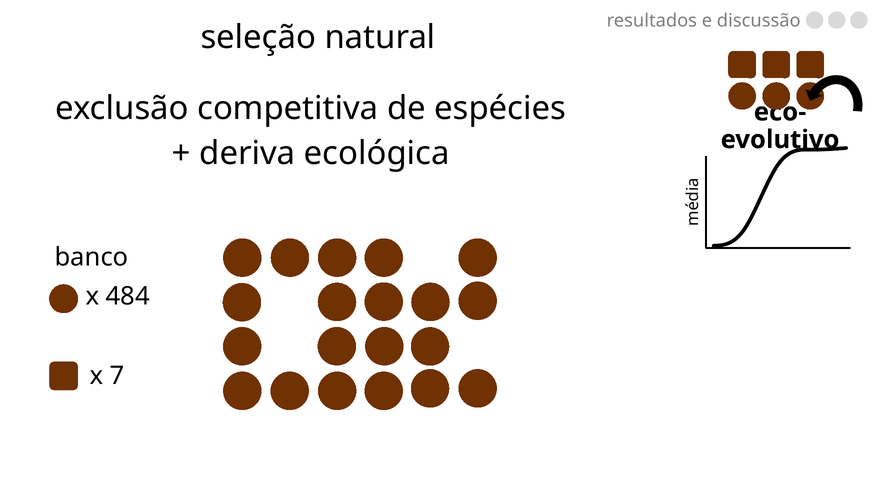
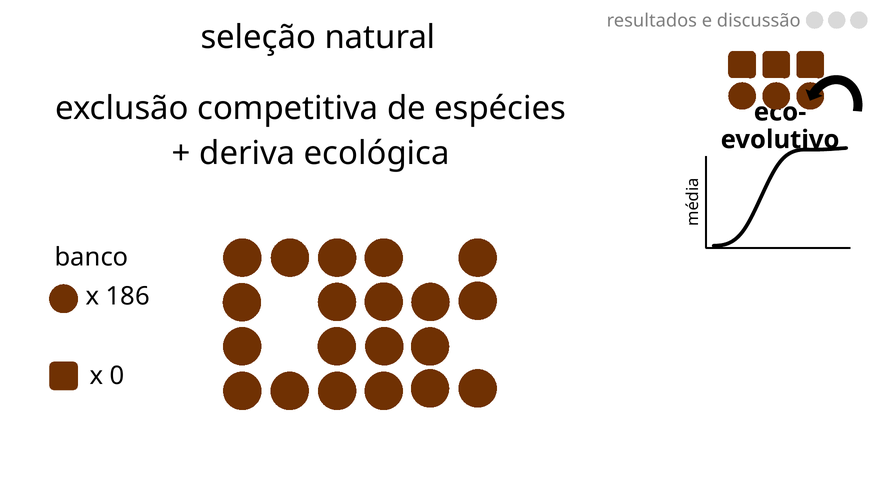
484: 484 -> 186 (128, 296)
7: 7 -> 0 (117, 376)
